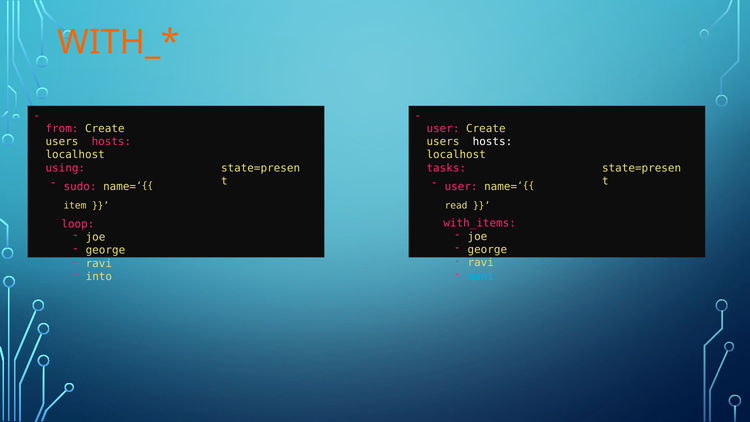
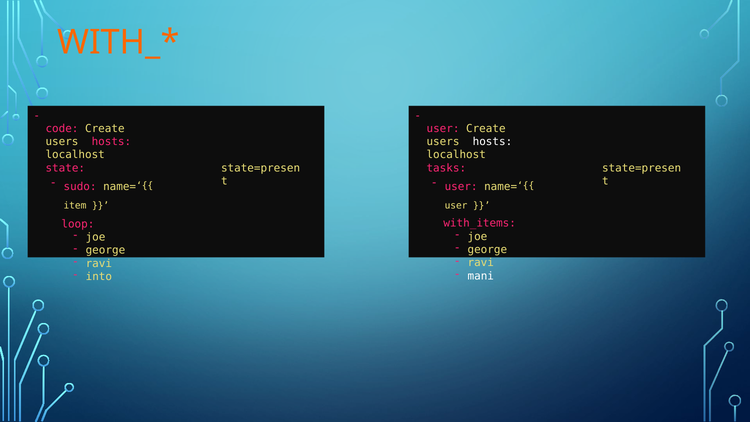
from: from -> code (62, 128)
using: using -> state (65, 168)
read: read -> user (456, 205)
mani colour: light blue -> white (481, 276)
